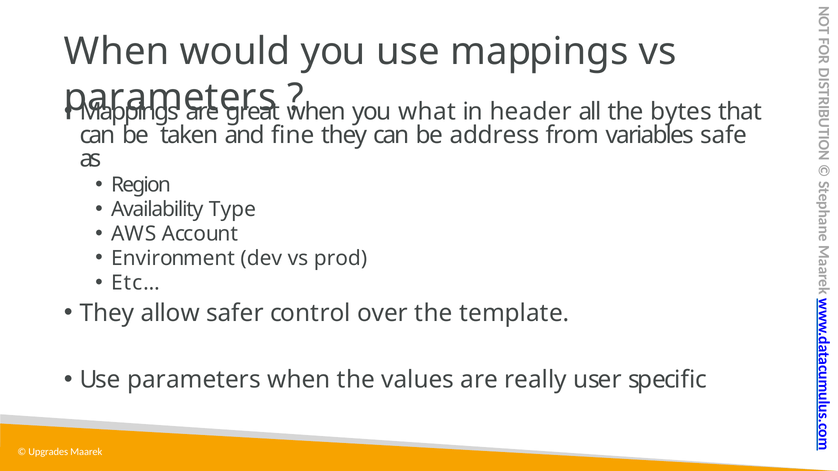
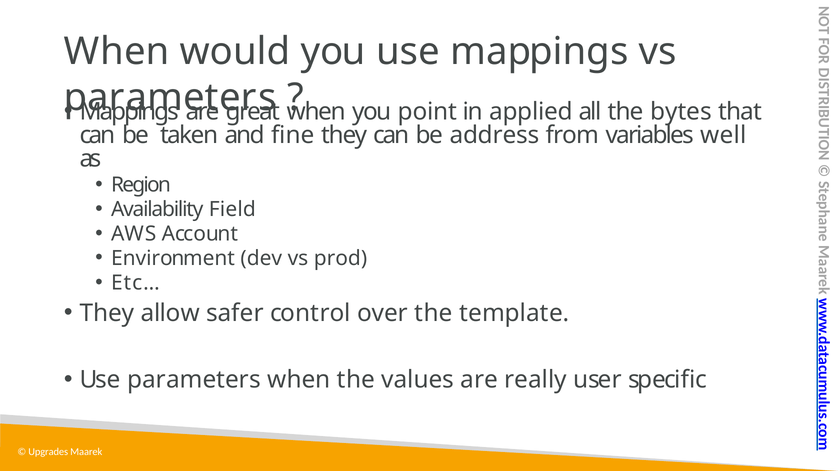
what: what -> point (427, 112)
header: header -> applied (531, 112)
safe: safe -> well (724, 135)
Type: Type -> Field (232, 210)
